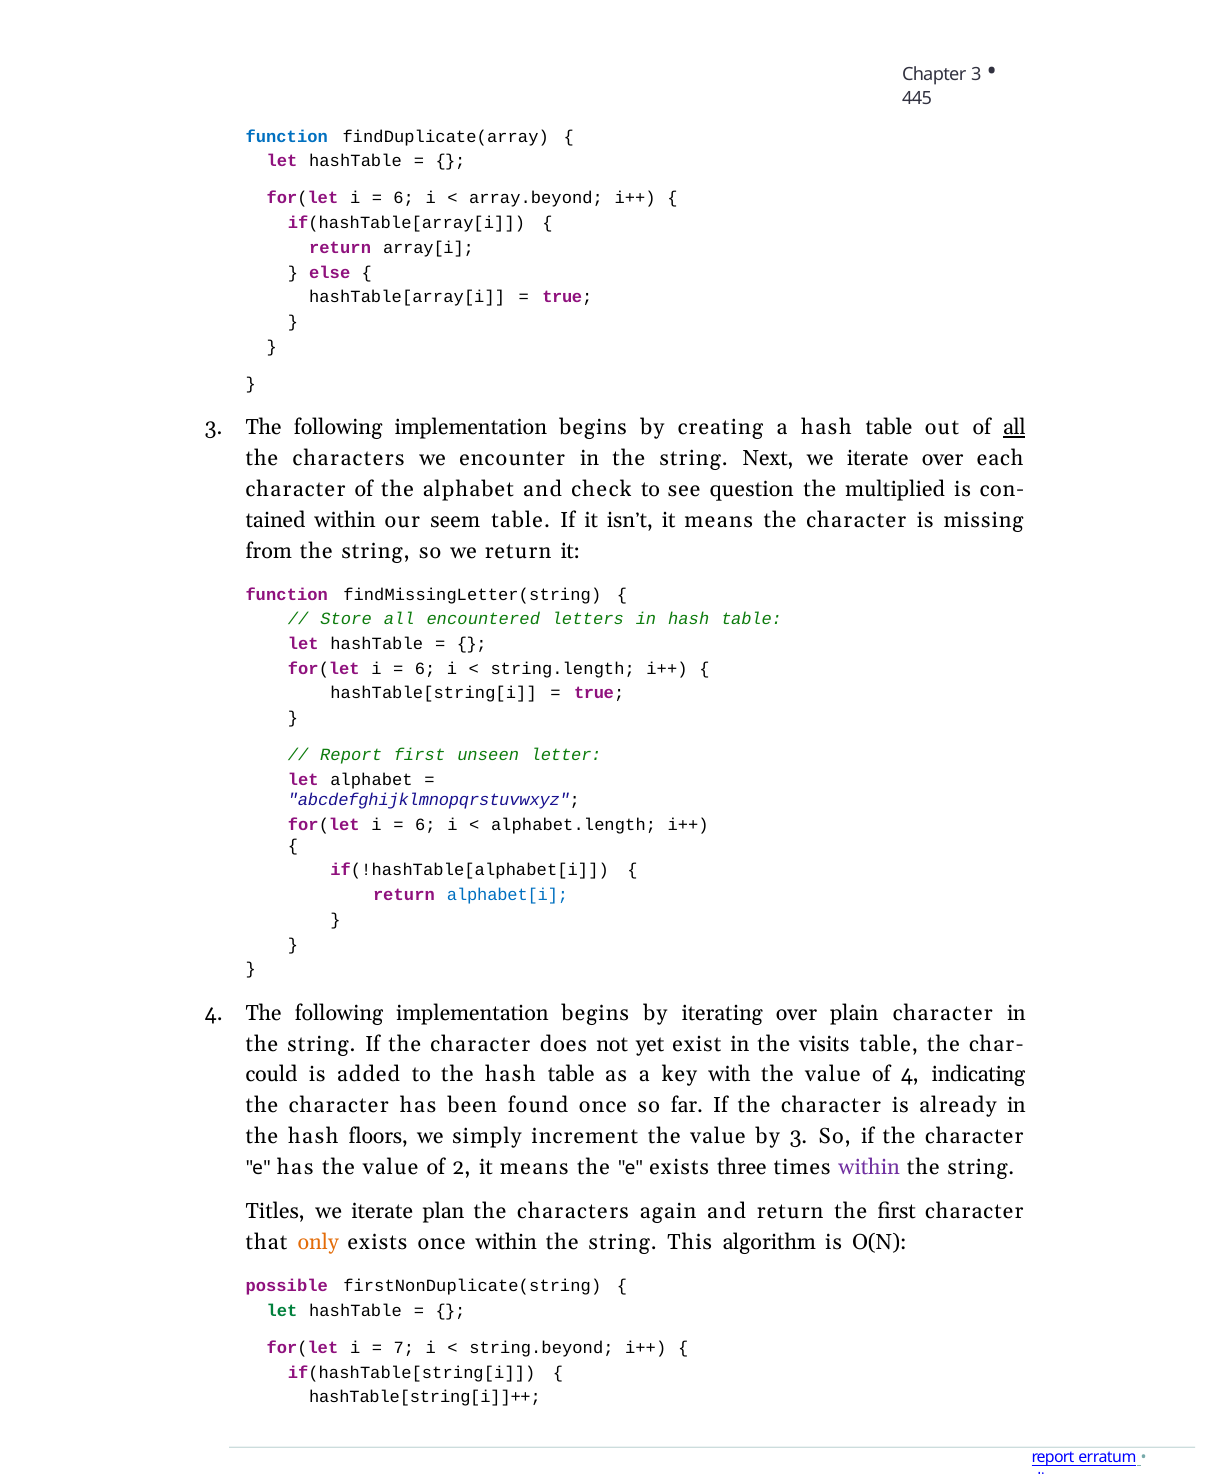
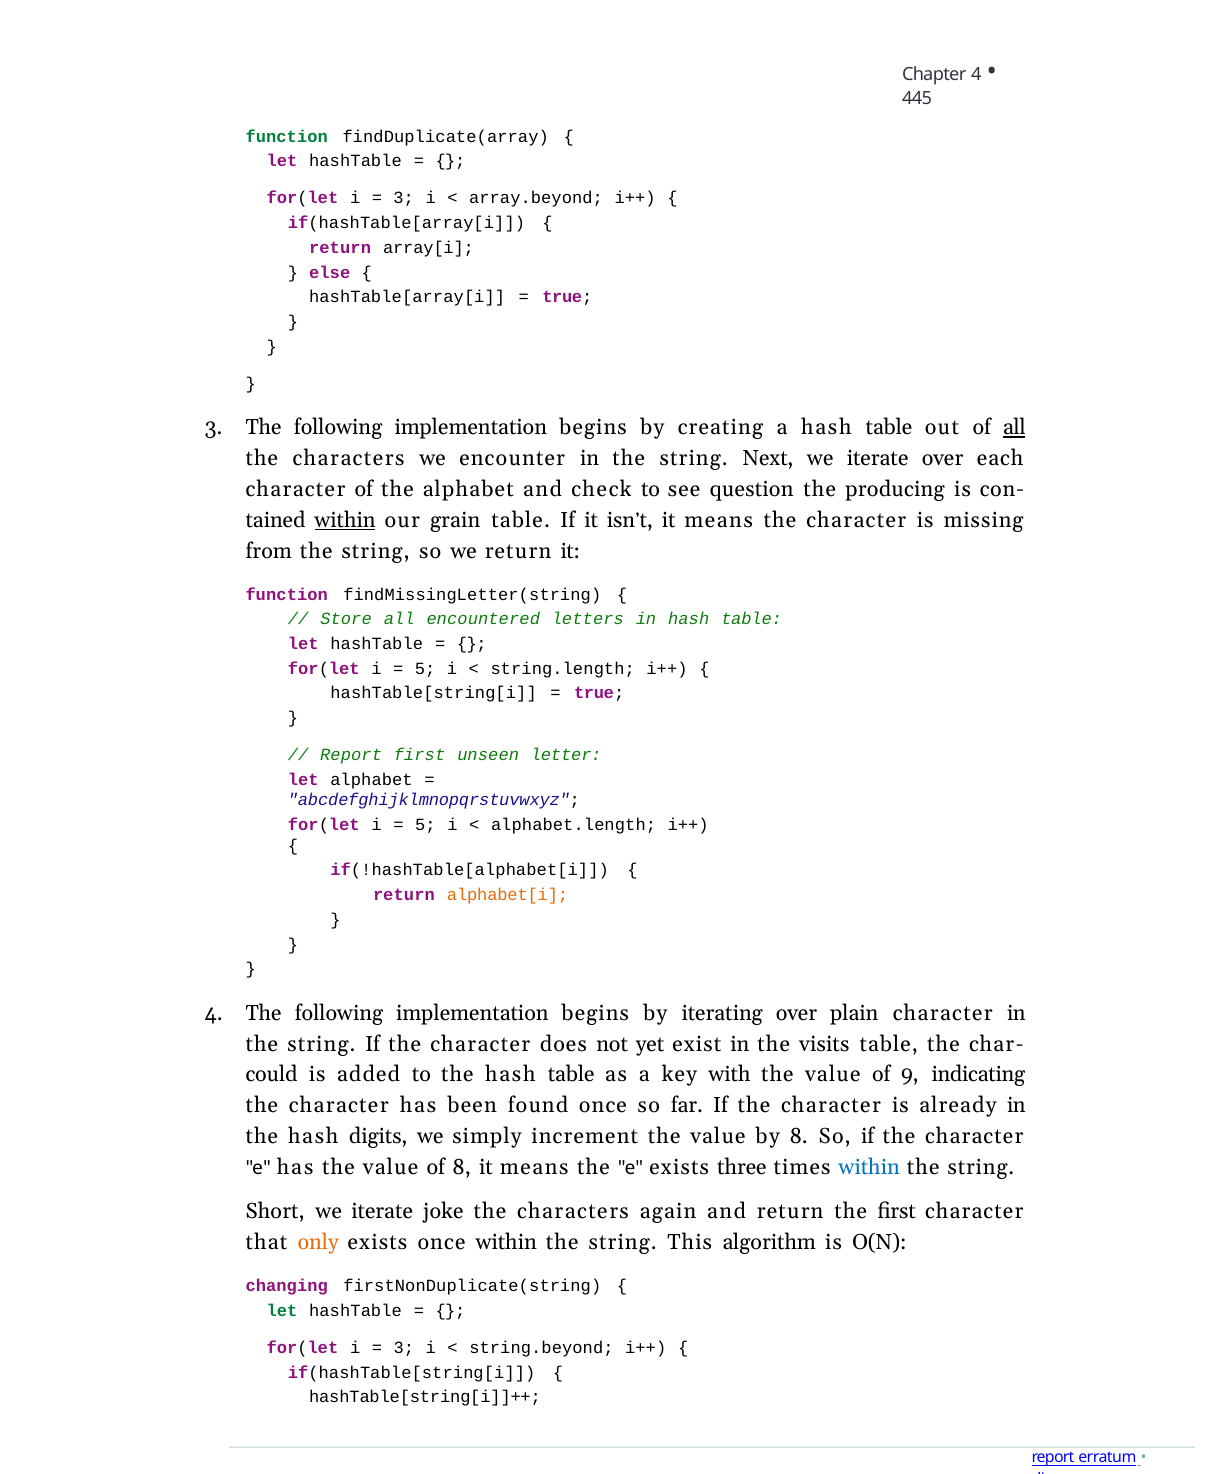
Chapter 3: 3 -> 4 (976, 74)
function colour: blue -> green (287, 136)
6: 6 -> 3 (404, 198)
multiplied: multiplied -> producing (895, 489)
within underline: none -> present (345, 520)
seem: seem -> grain (455, 520)
6: 6 -> 5 (425, 668)
6: 6 -> 5 (425, 825)
alphabet[i colour: blue -> orange (508, 895)
of 4: 4 -> 9 (910, 1075)
floors: floors -> digits (378, 1136)
by 3: 3 -> 8 (799, 1136)
of 2: 2 -> 8 (461, 1167)
within colour: purple -> blue (869, 1167)
Titles: Titles -> Short (275, 1211)
plan: plan -> joke (443, 1211)
possible: possible -> changing (287, 1286)
7: 7 -> 3 (404, 1347)
